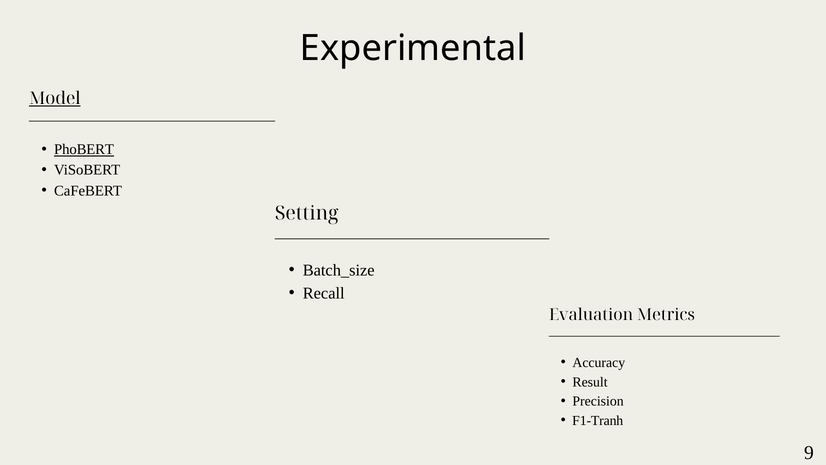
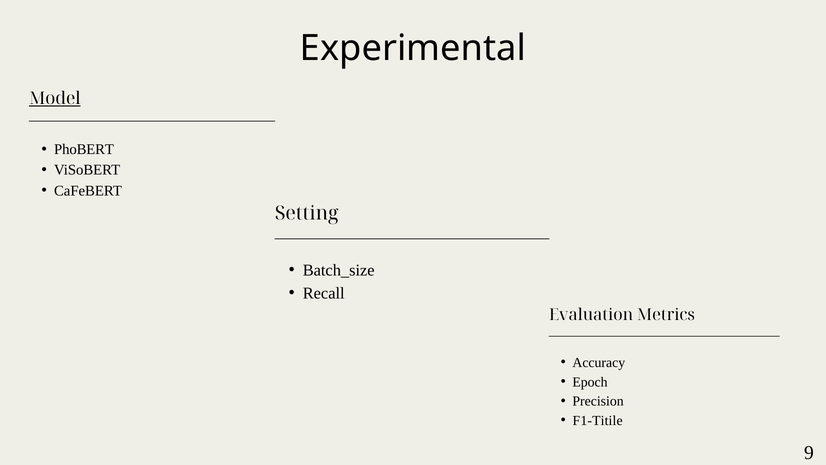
PhoBERT underline: present -> none (84, 149)
Result: Result -> Epoch (590, 382)
F1-Tranh: F1-Tranh -> F1-Titile (598, 420)
